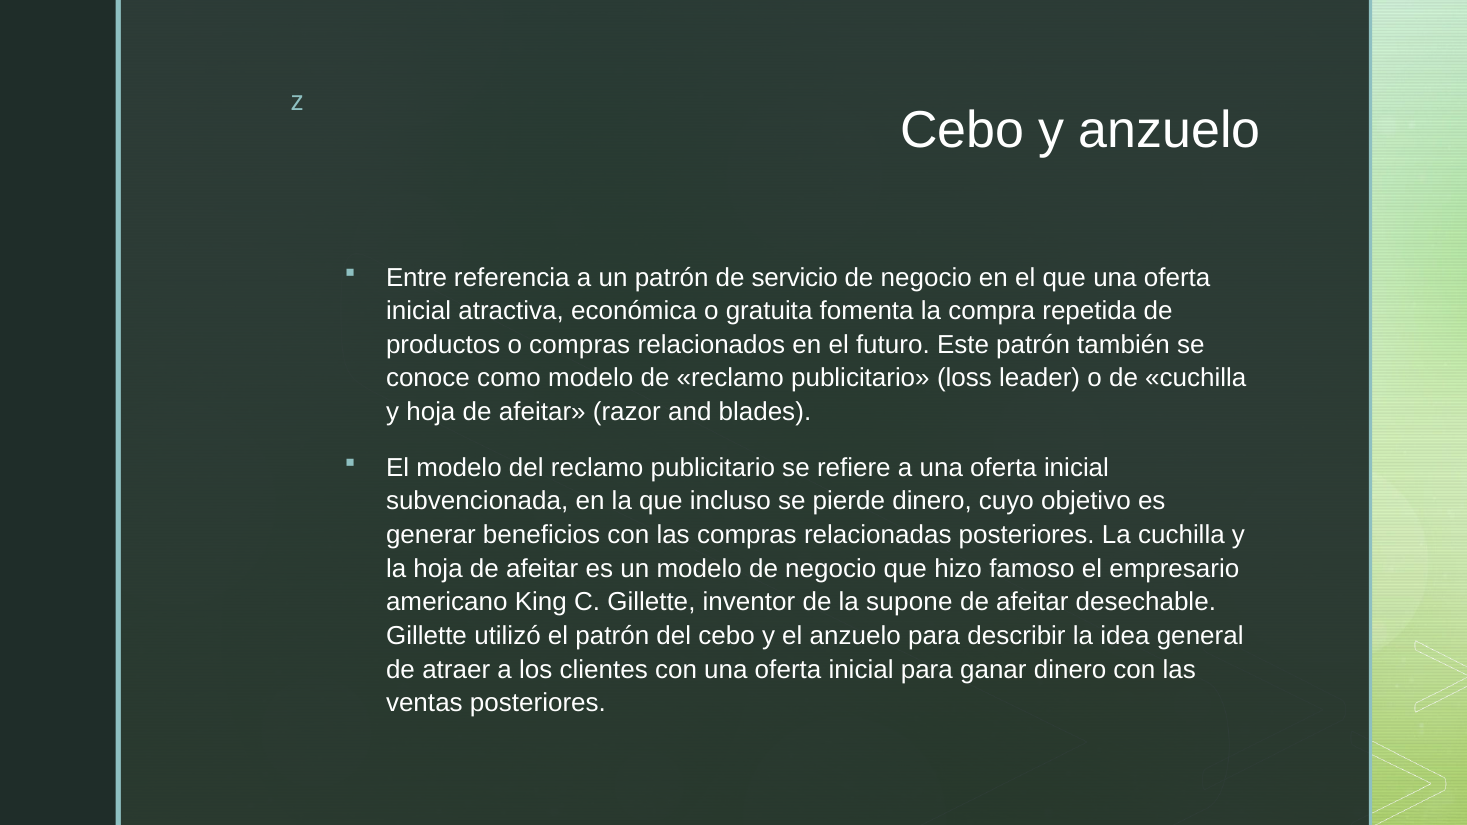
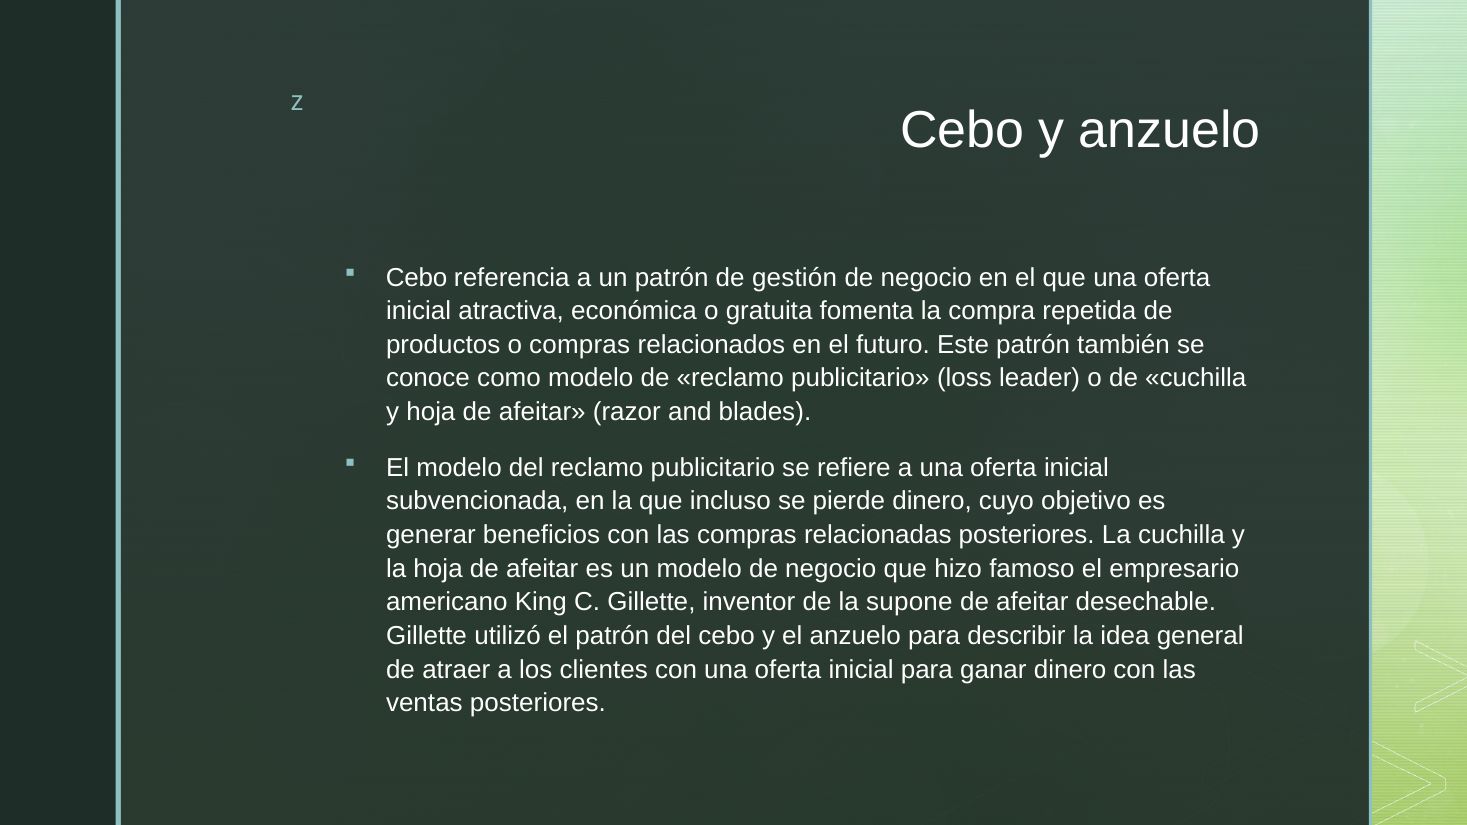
Entre: Entre -> Cebo (417, 278)
servicio: servicio -> gestión (794, 278)
